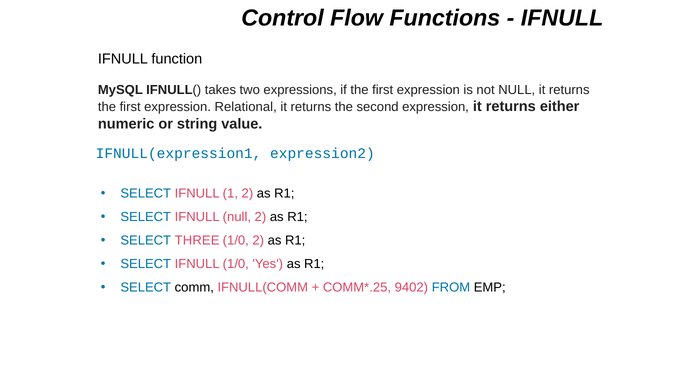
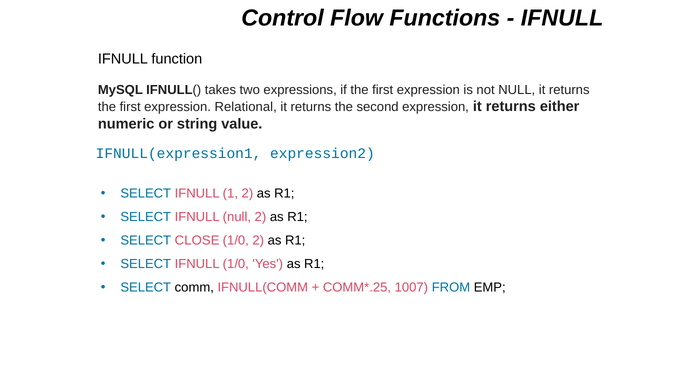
THREE: THREE -> CLOSE (197, 240)
9402: 9402 -> 1007 (411, 287)
